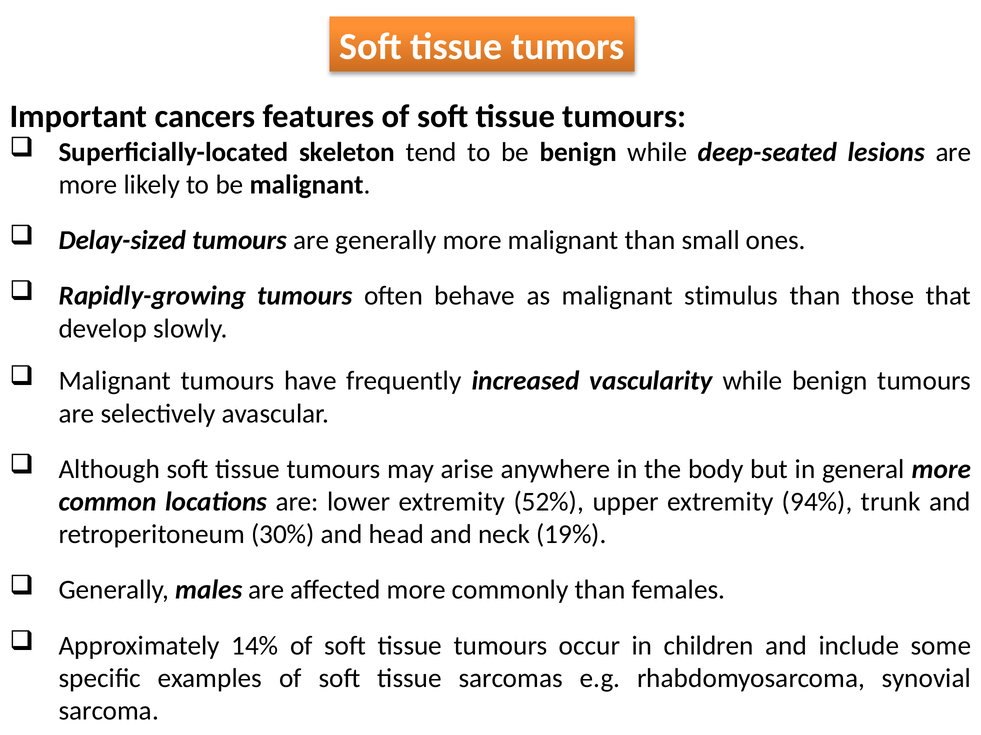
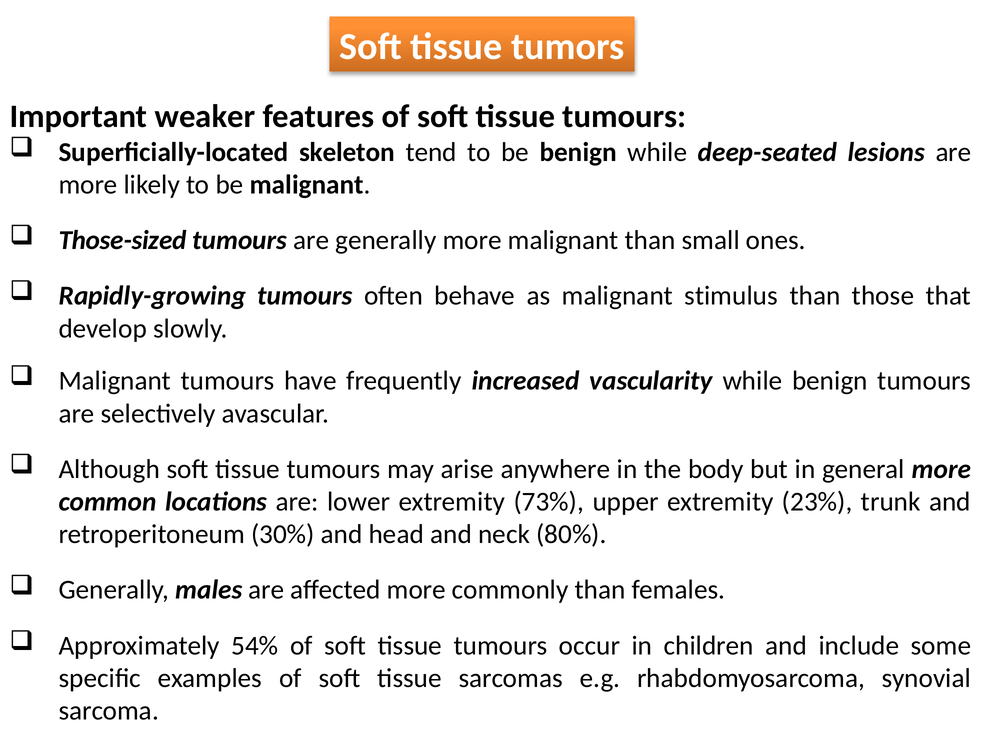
cancers: cancers -> weaker (205, 117)
Delay-sized: Delay-sized -> Those-sized (123, 241)
52%: 52% -> 73% (549, 502)
94%: 94% -> 23% (817, 502)
19%: 19% -> 80% (571, 535)
14%: 14% -> 54% (255, 646)
